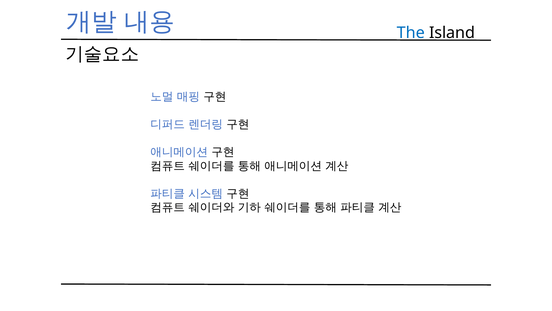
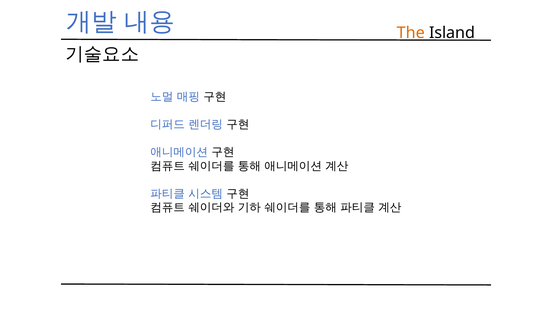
The colour: blue -> orange (411, 33)
